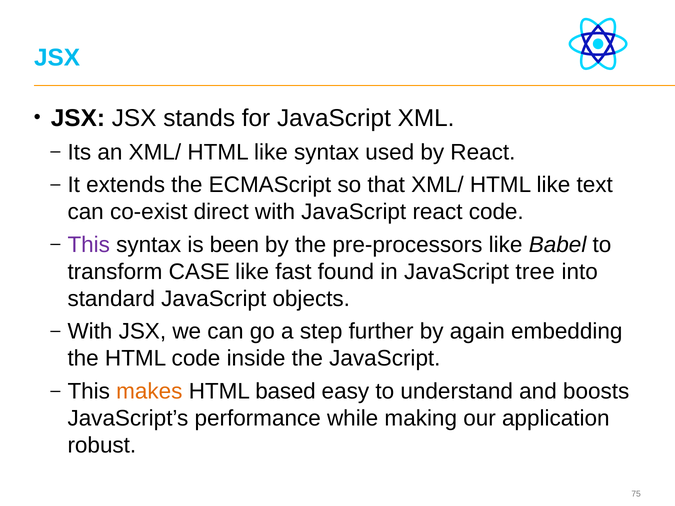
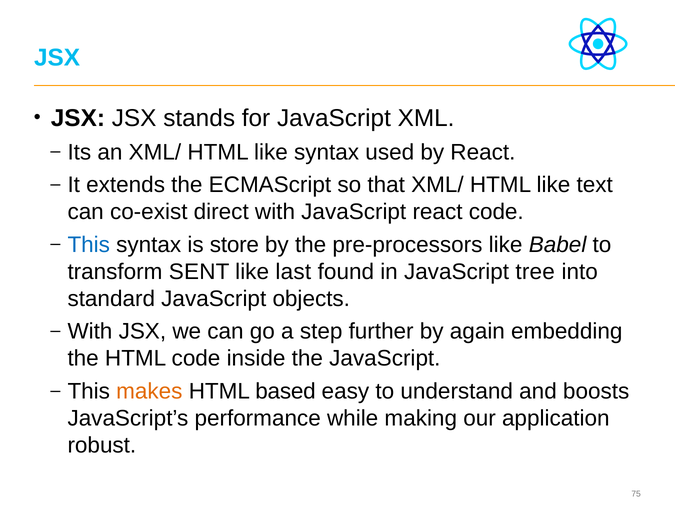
This colour: purple -> blue (89, 245)
been: been -> store (234, 245)
CASE: CASE -> SENT (199, 272)
fast: fast -> last (293, 272)
